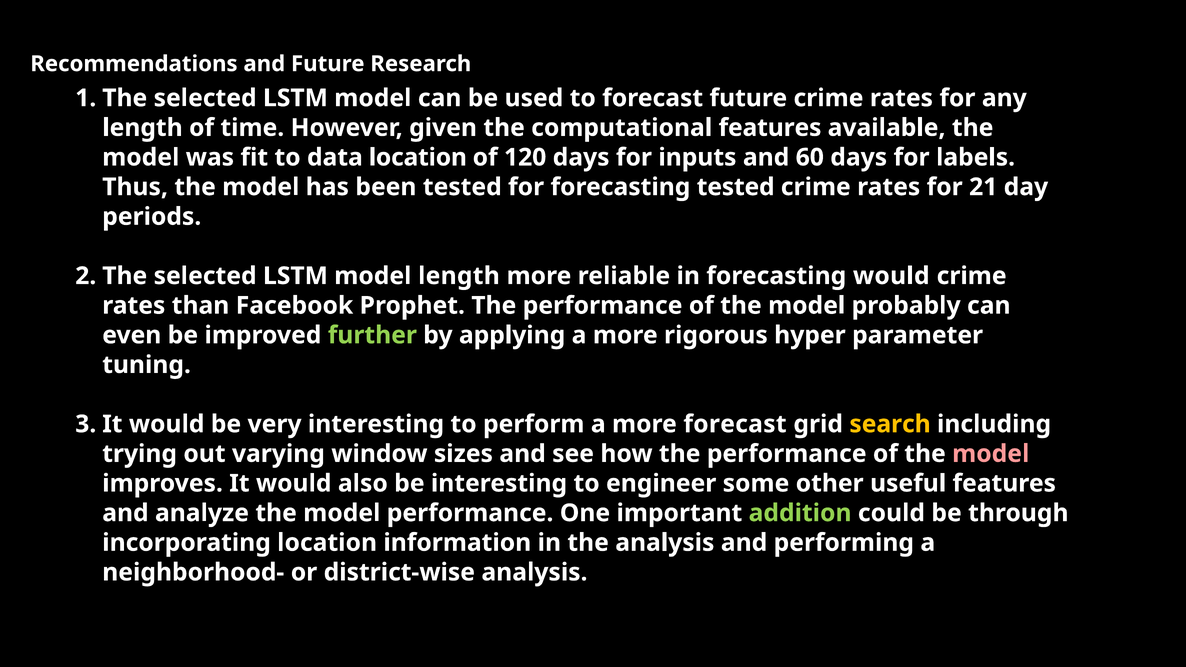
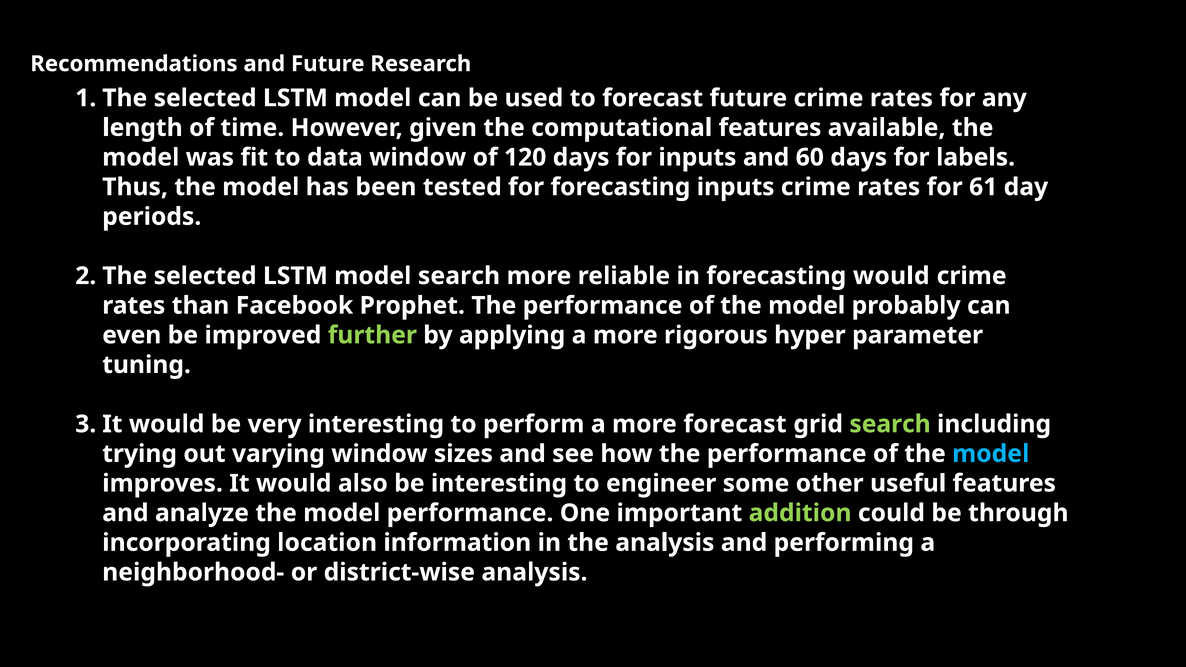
data location: location -> window (418, 157)
forecasting tested: tested -> inputs (736, 187)
21: 21 -> 61 (983, 187)
model length: length -> search (459, 276)
search colour: yellow -> light green (890, 424)
model colour: pink -> light blue (991, 454)
